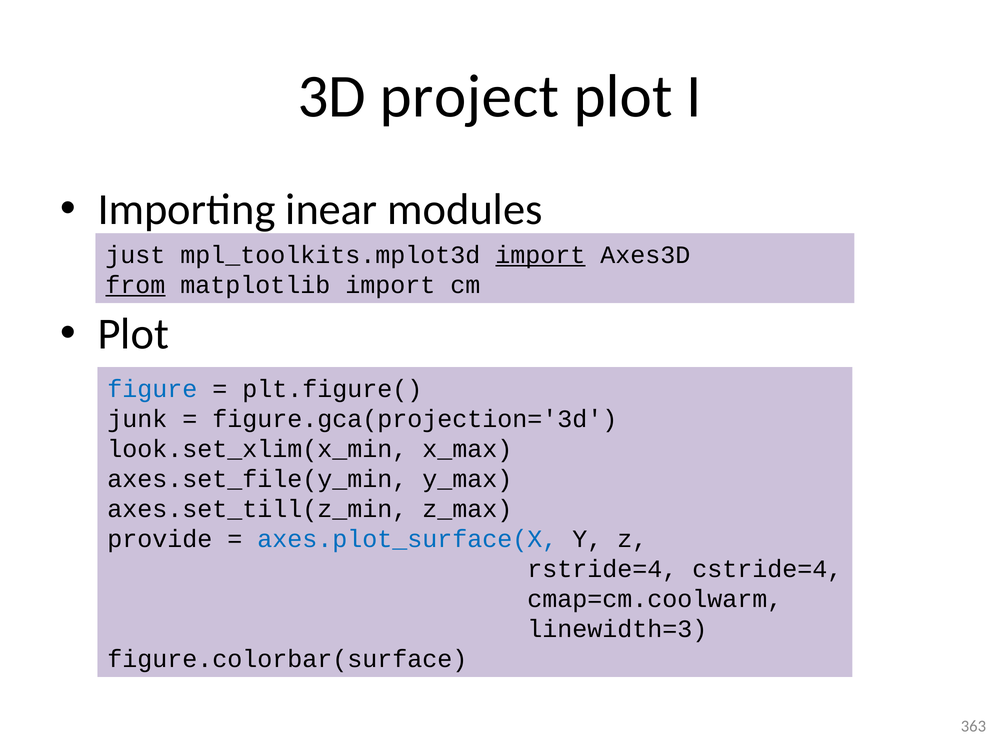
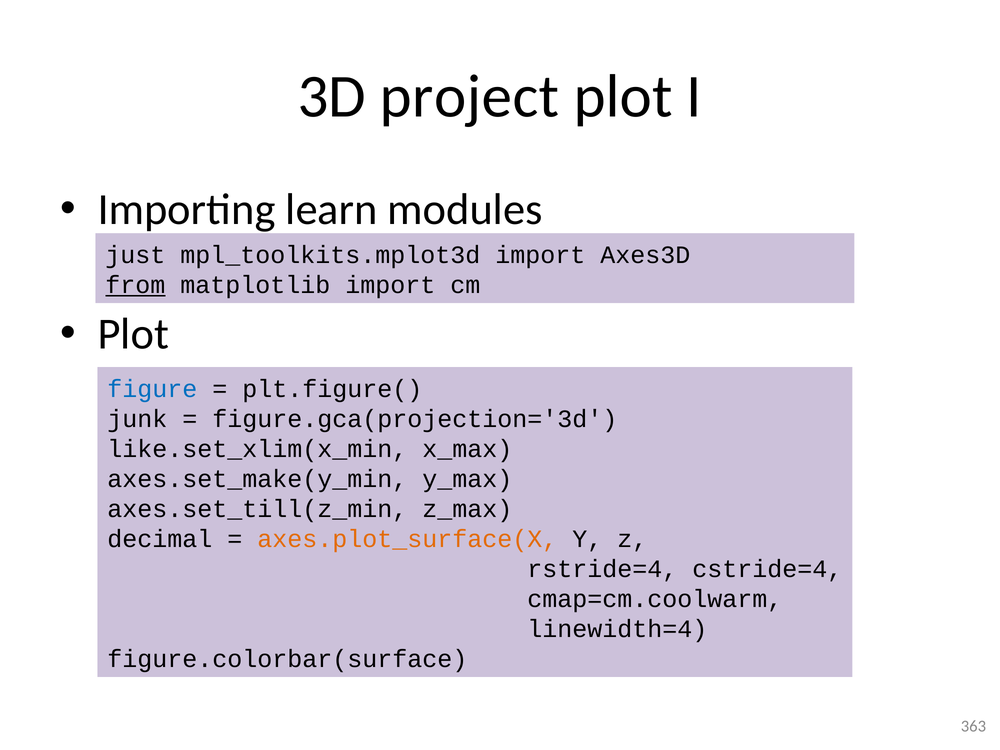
inear: inear -> learn (331, 210)
import underline: present -> none (540, 255)
look.set_xlim(x_min: look.set_xlim(x_min -> like.set_xlim(x_min (257, 449)
axes.set_file(y_min: axes.set_file(y_min -> axes.set_make(y_min (257, 479)
provide: provide -> decimal (160, 539)
axes.plot_surface(X colour: blue -> orange (407, 539)
linewidth=3: linewidth=3 -> linewidth=4 (617, 629)
